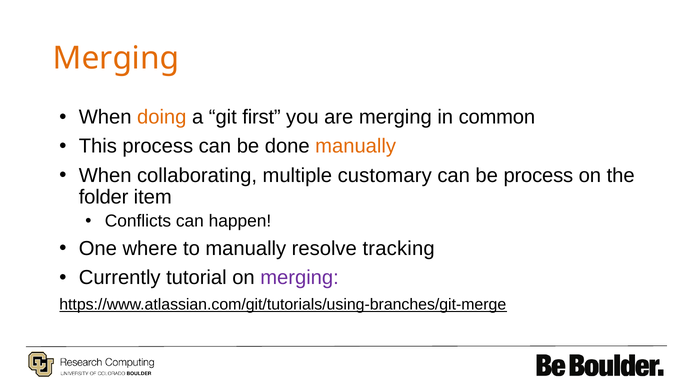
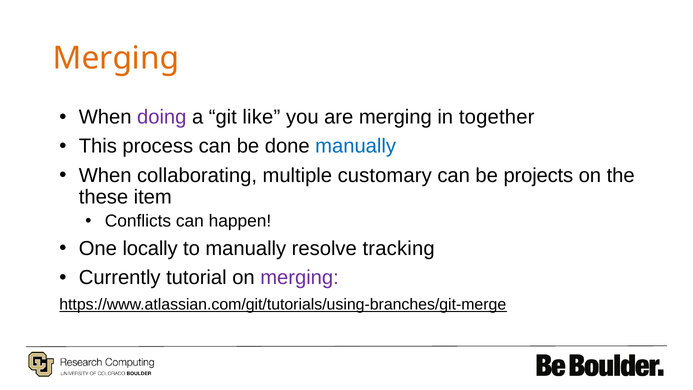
doing colour: orange -> purple (162, 117)
first: first -> like (261, 117)
common: common -> together (497, 117)
manually colour: orange -> blue (356, 146)
be process: process -> projects (538, 175)
folder: folder -> these (104, 197)
where: where -> locally (150, 248)
